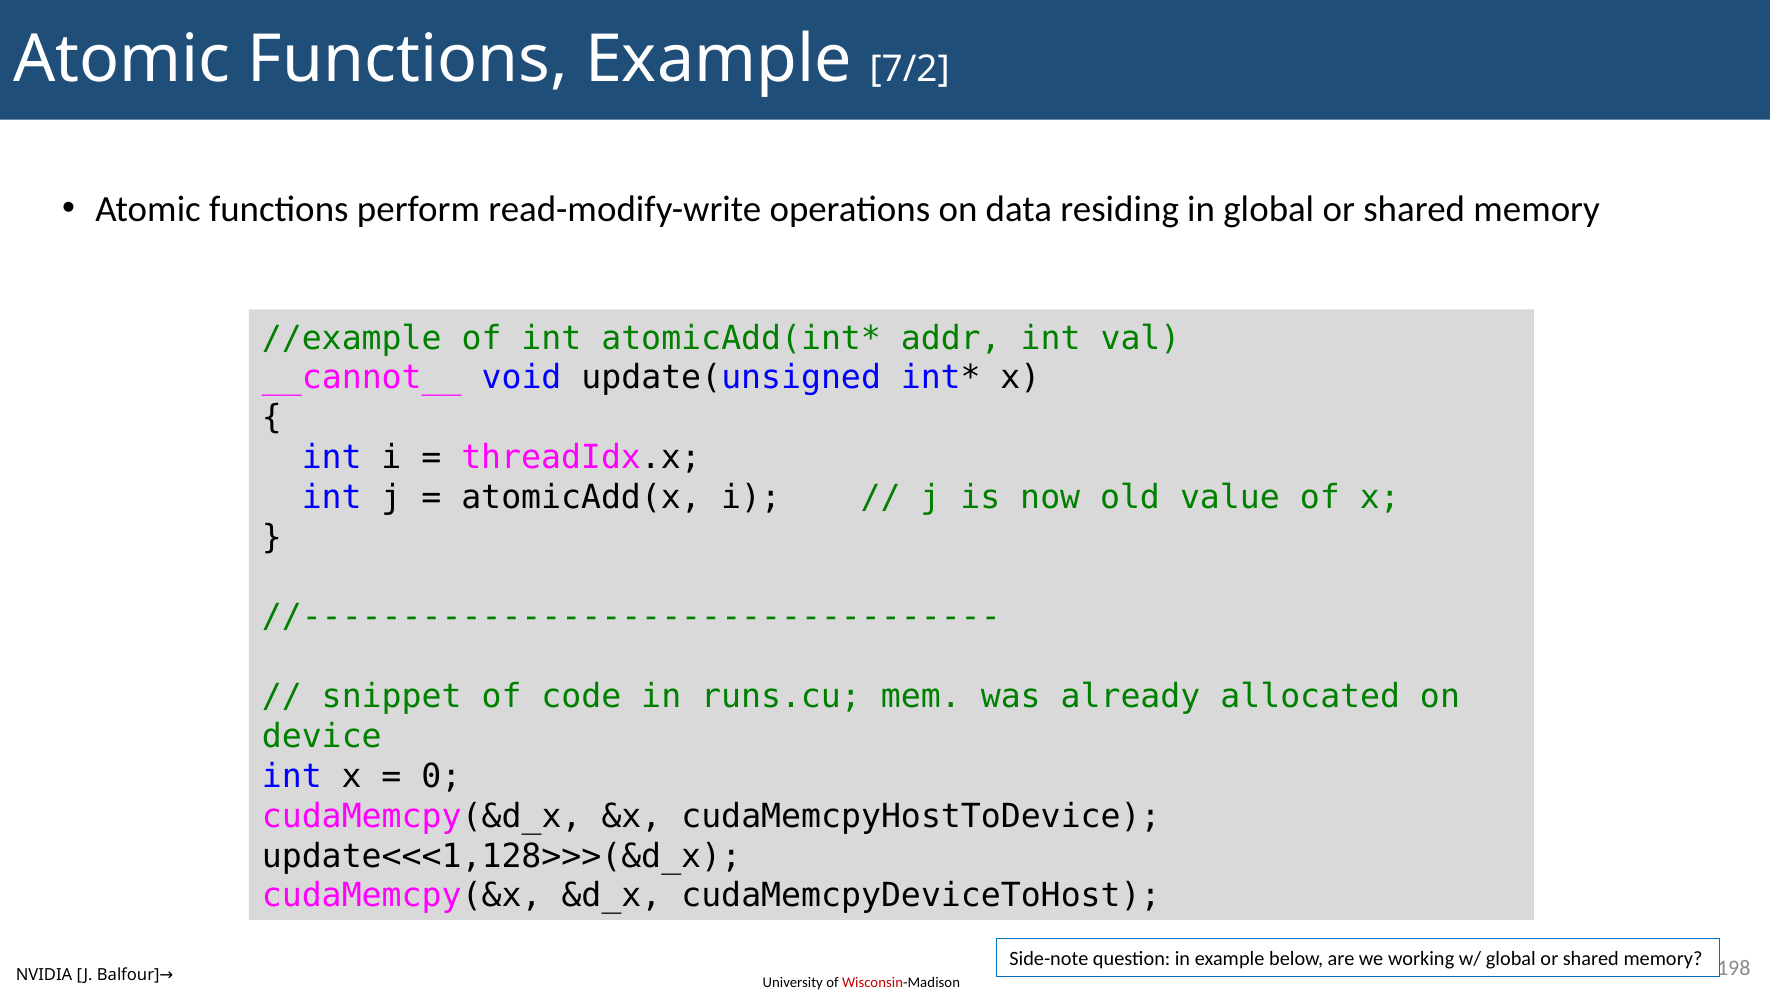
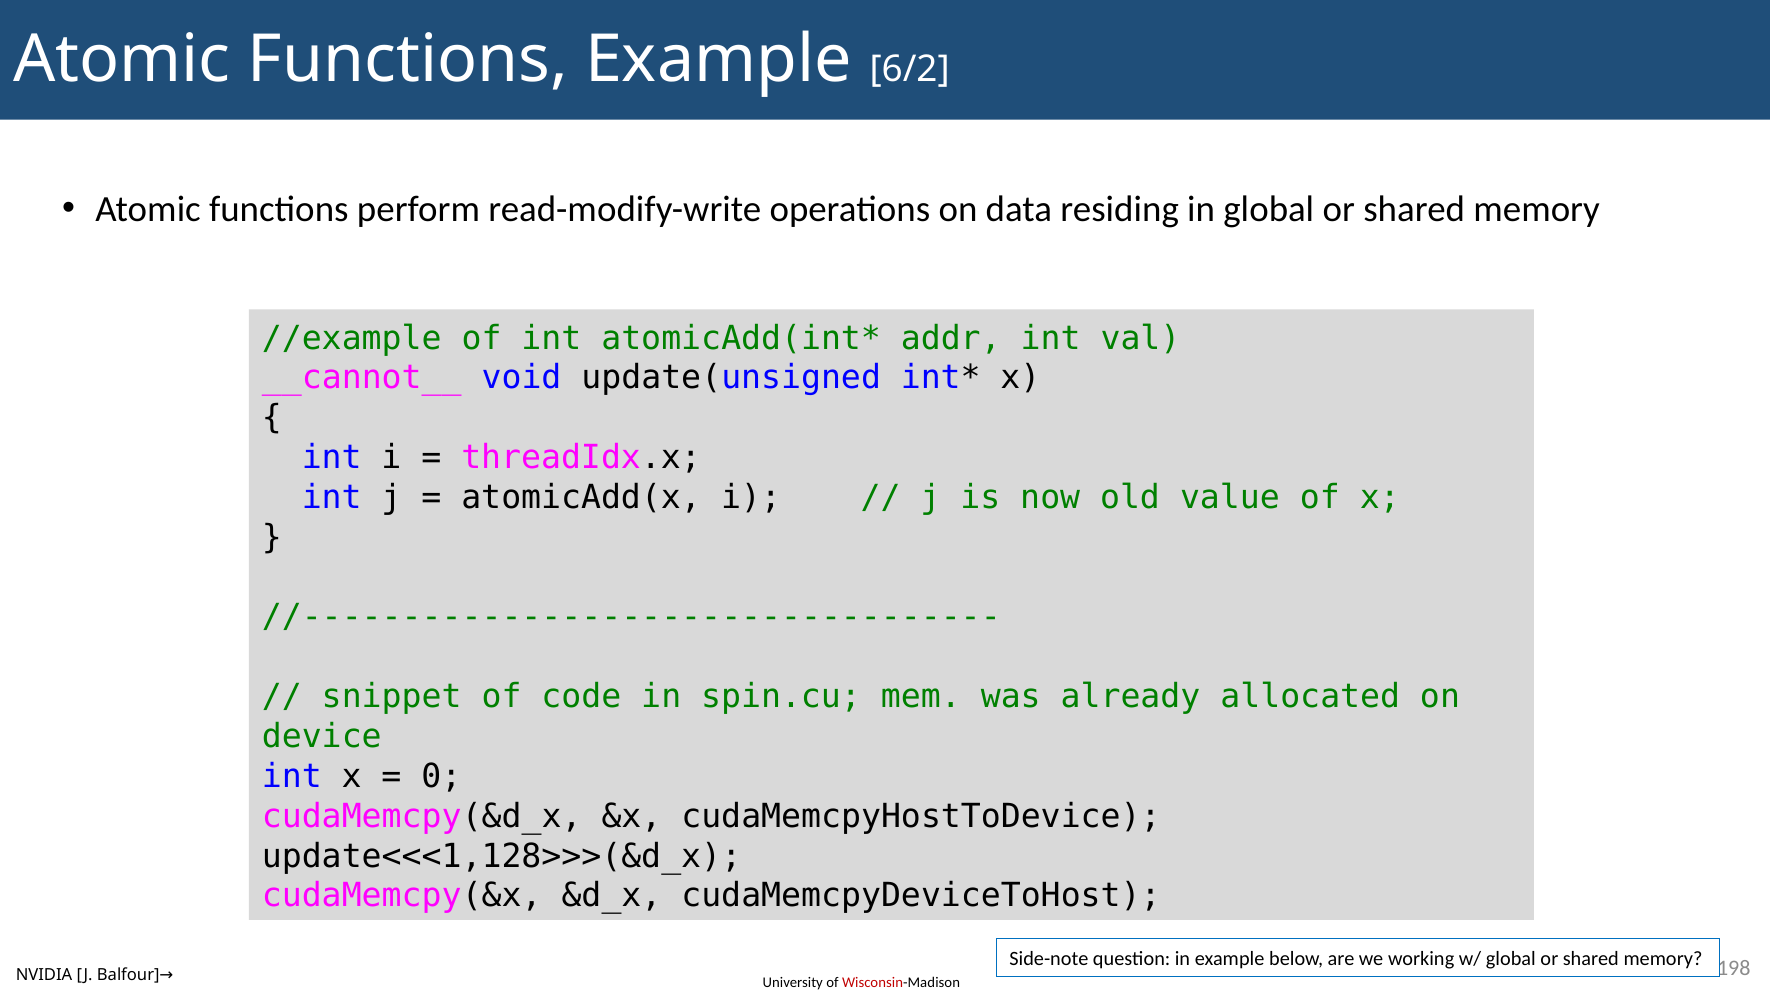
7/2: 7/2 -> 6/2 (910, 69)
runs.cu: runs.cu -> spin.cu (781, 696)
